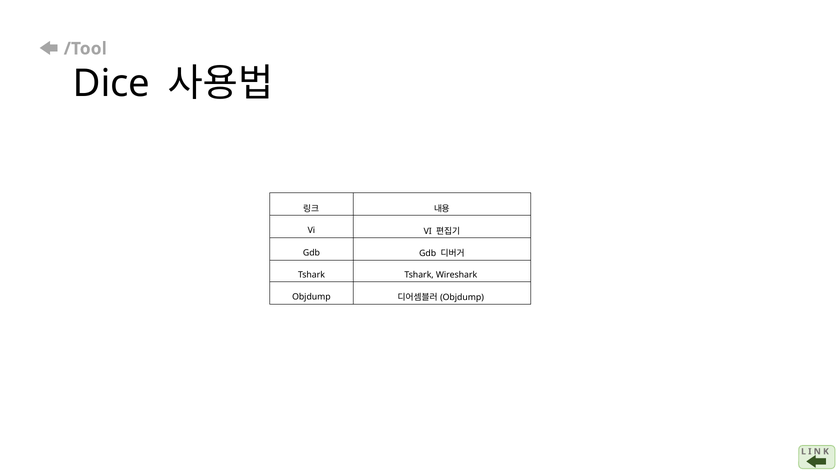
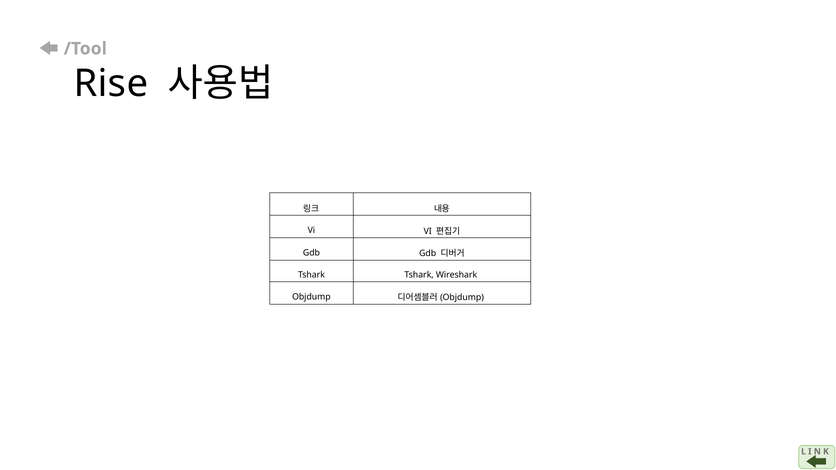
Dice: Dice -> Rise (111, 84)
